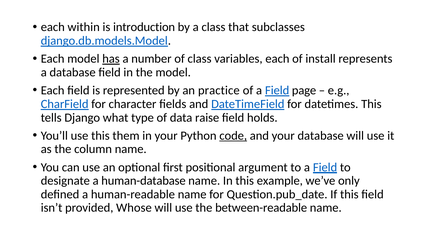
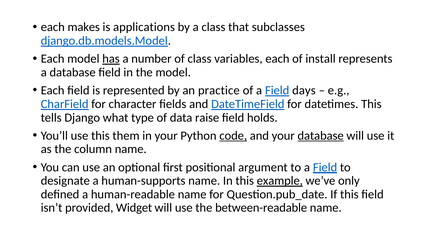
within: within -> makes (84, 27)
introduction: introduction -> applications (144, 27)
page: page -> days (304, 91)
database underline: none -> present (321, 136)
human-database: human-database -> human-supports (143, 181)
example underline: none -> present (280, 181)
Whose: Whose -> Widget (134, 208)
